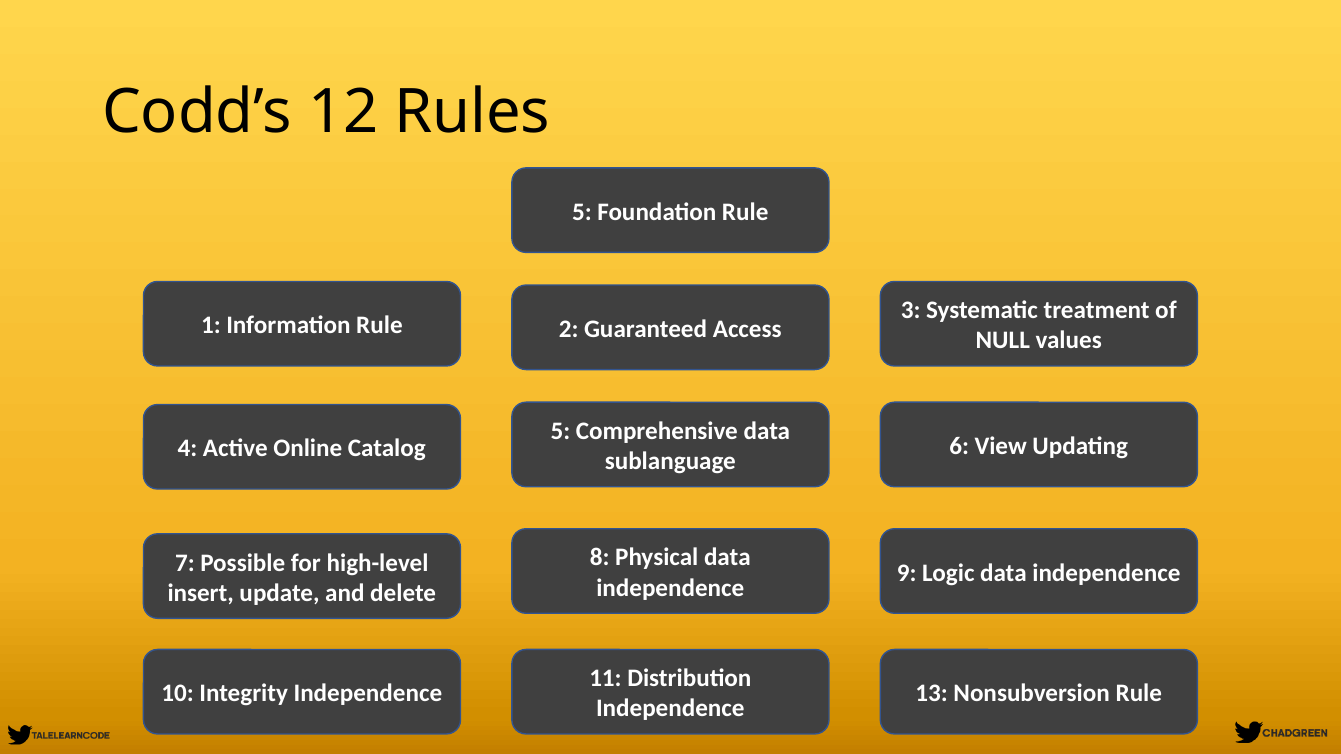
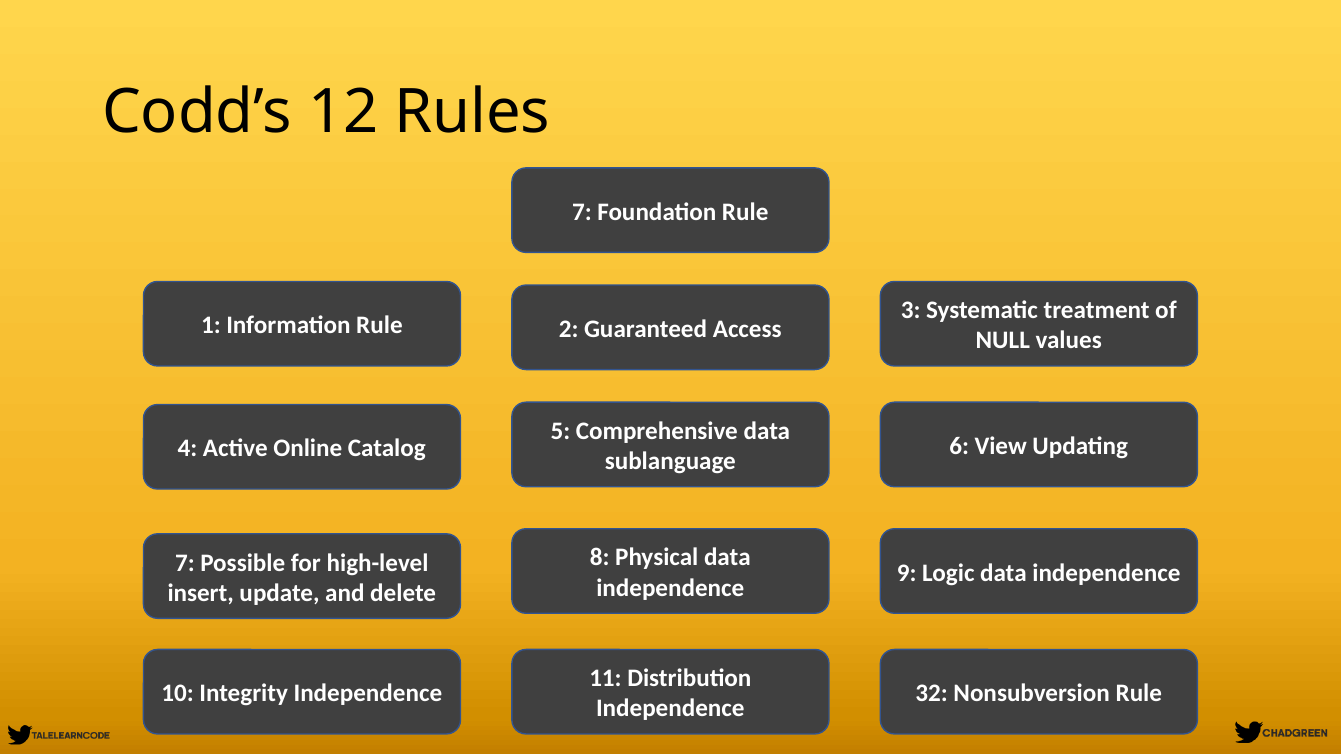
5: 5 -> 7 (582, 212)
13: 13 -> 32 (932, 694)
